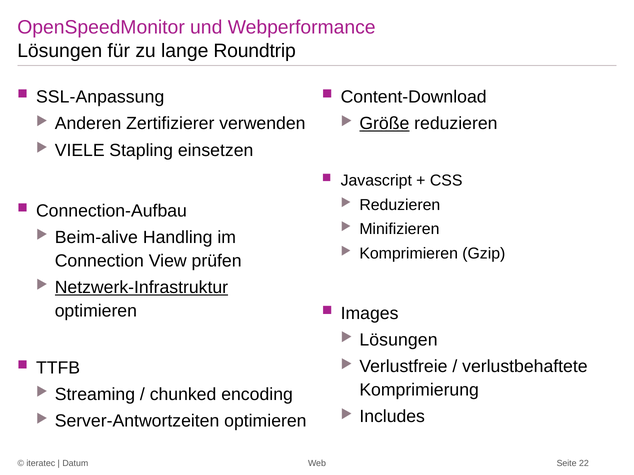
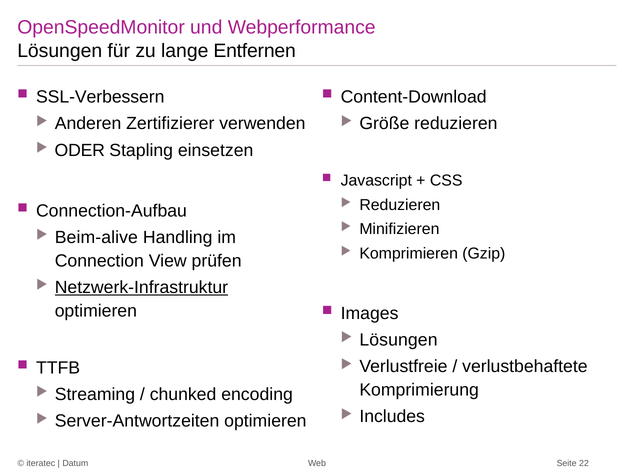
Roundtrip: Roundtrip -> Entfernen (255, 51)
SSL-Anpassung: SSL-Anpassung -> SSL-Verbessern (100, 97)
Größe underline: present -> none (384, 124)
VIELE: VIELE -> ODER (80, 151)
